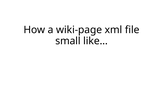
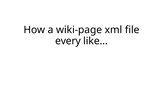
small: small -> every (68, 41)
